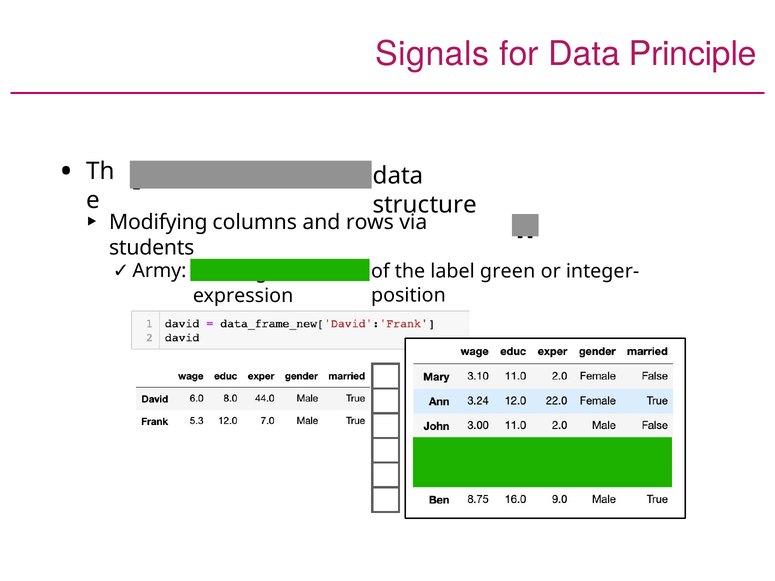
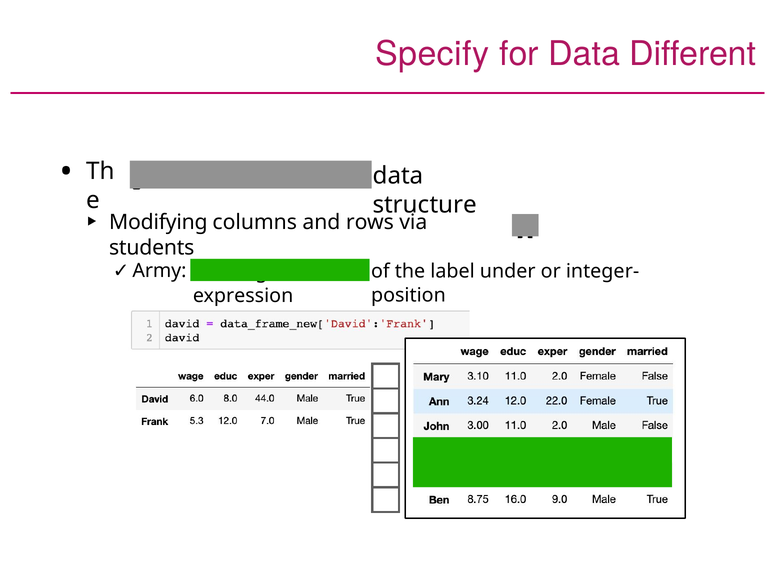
Signals: Signals -> Specify (432, 54)
Principle: Principle -> Different (693, 54)
green: green -> under (508, 272)
